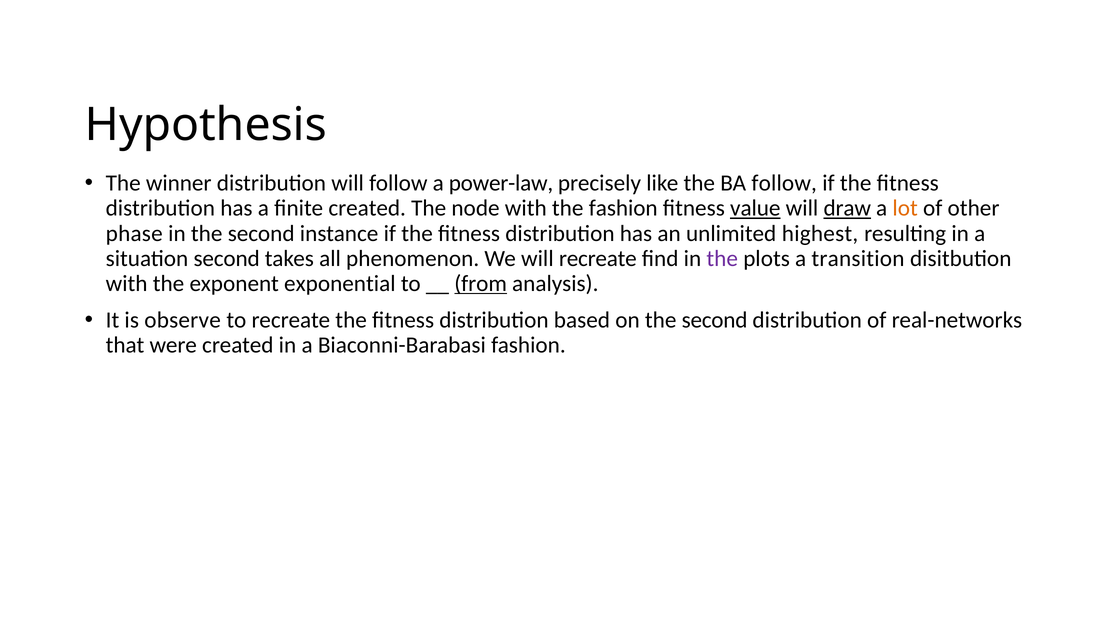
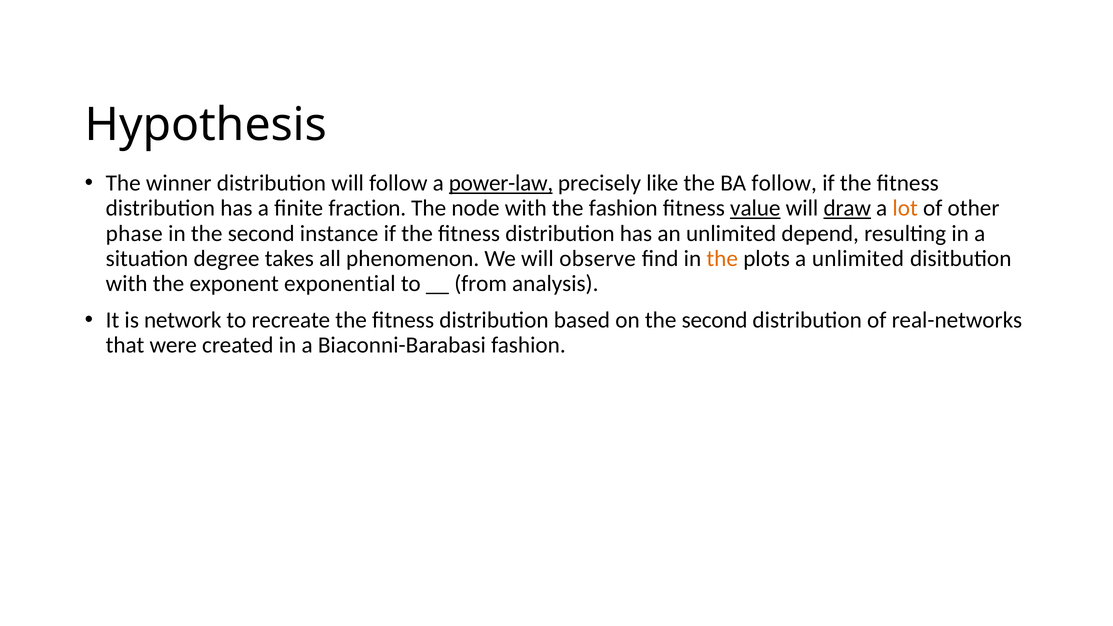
power-law underline: none -> present (501, 183)
finite created: created -> fraction (367, 208)
highest: highest -> depend (820, 233)
situation second: second -> degree (227, 258)
will recreate: recreate -> observe (598, 258)
the colour: purple -> orange (722, 258)
a transition: transition -> unlimited (858, 258)
from underline: present -> none (481, 284)
observe: observe -> network (183, 320)
